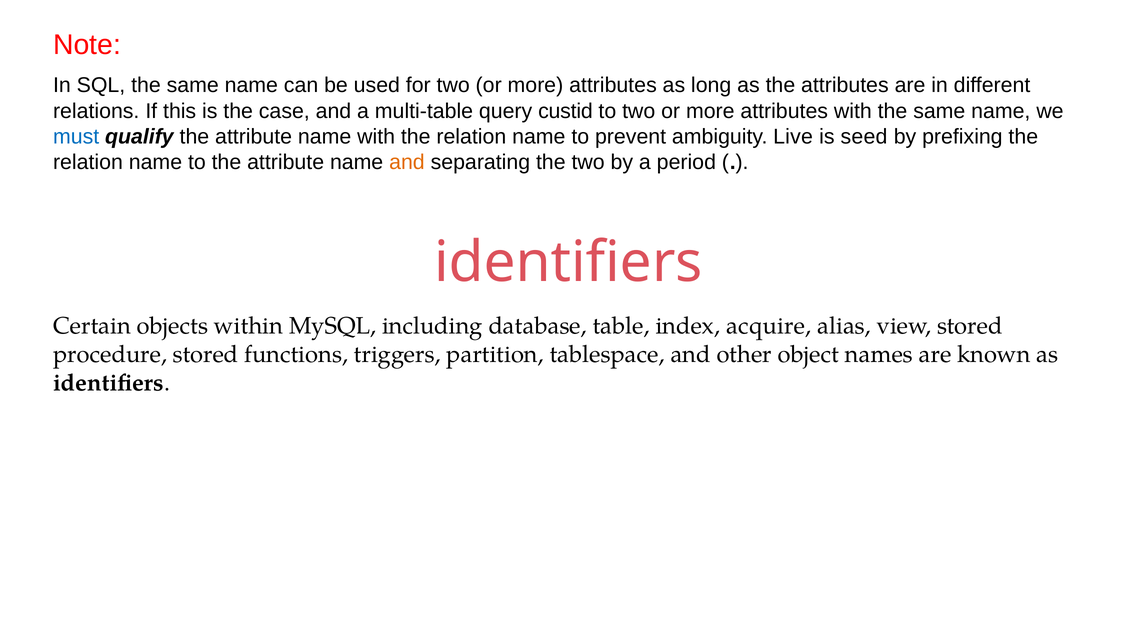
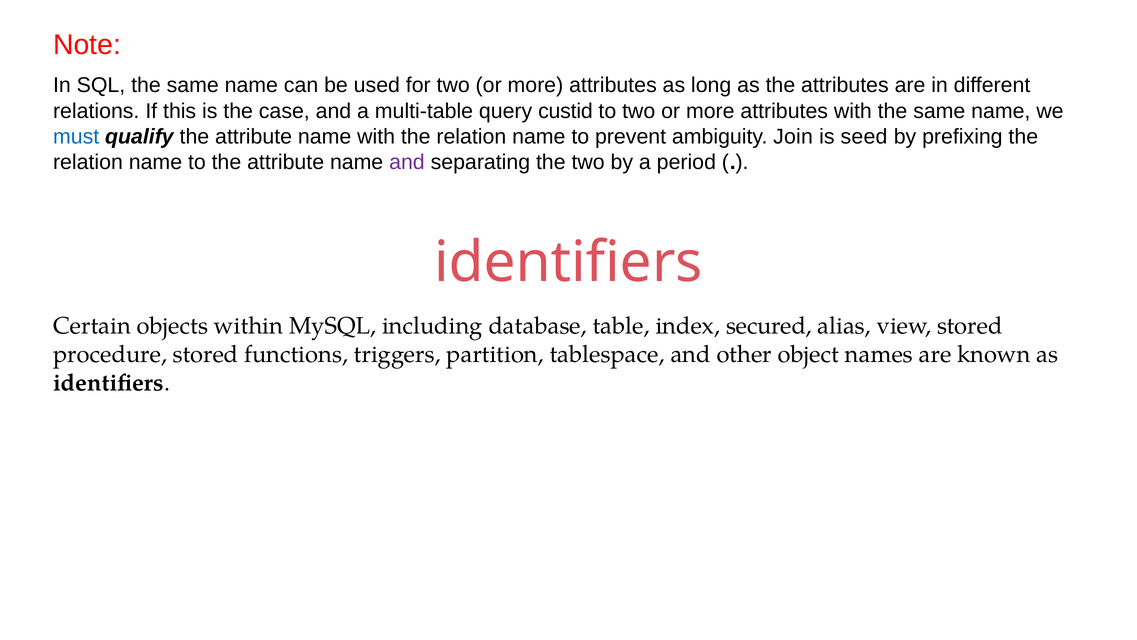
Live: Live -> Join (793, 136)
and colour: orange -> purple (407, 162)
acquire: acquire -> secured (769, 326)
